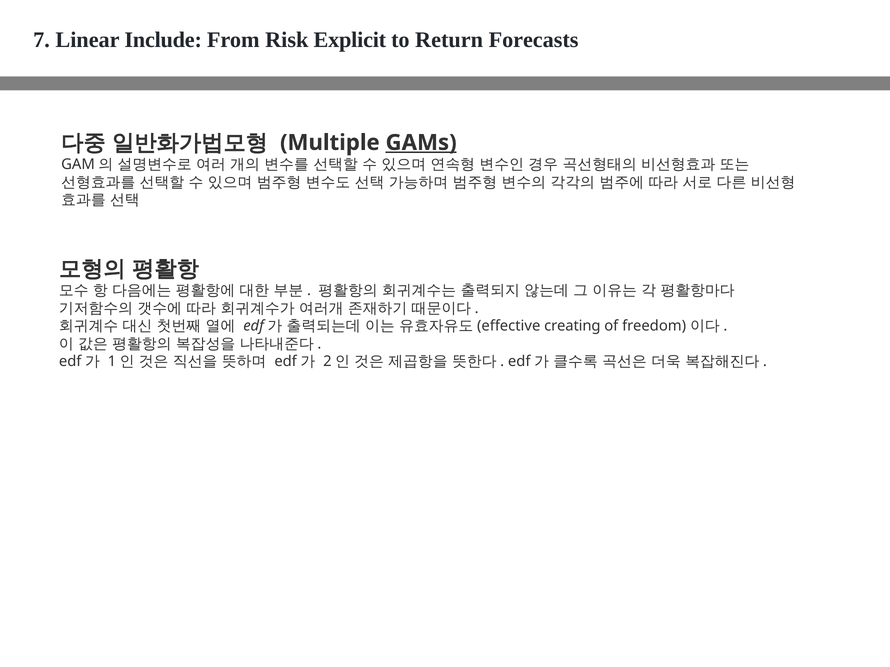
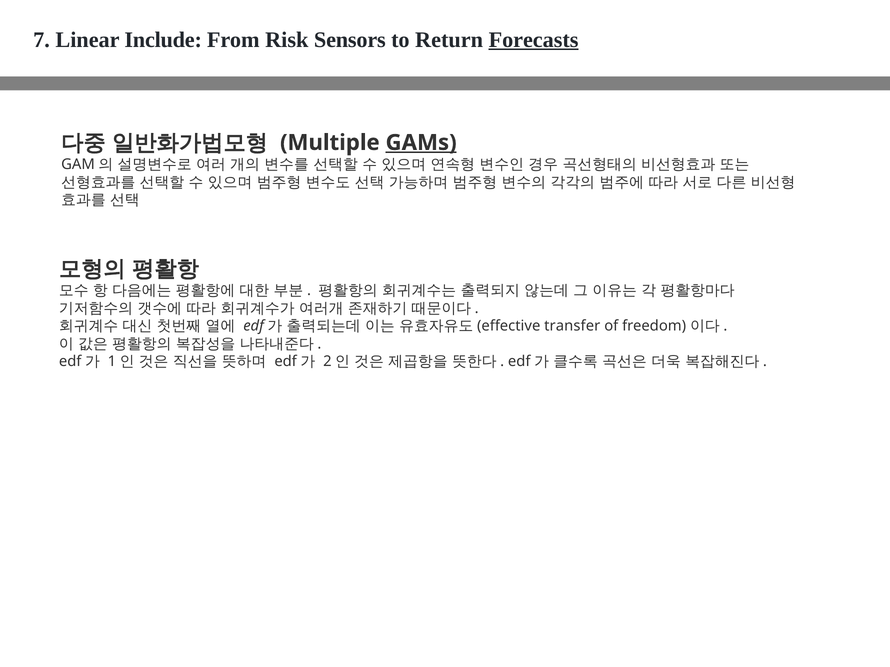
Explicit: Explicit -> Sensors (350, 40)
Forecasts underline: none -> present (534, 40)
creating: creating -> transfer (572, 326)
